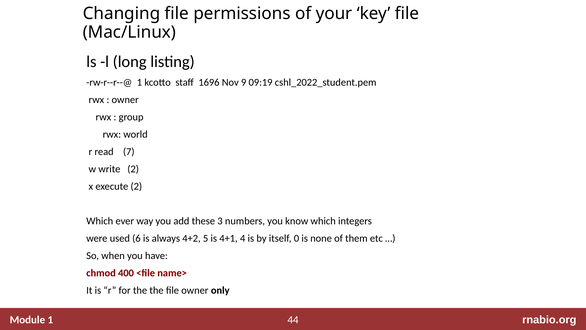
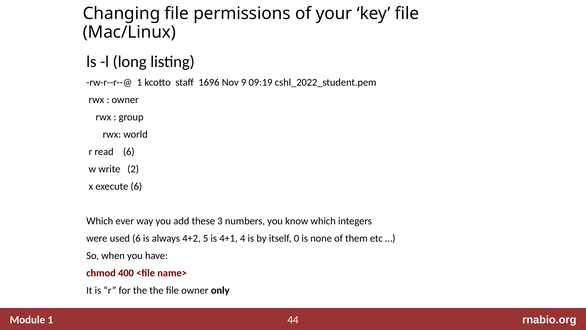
read 7: 7 -> 6 (129, 152)
execute 2: 2 -> 6 (136, 186)
